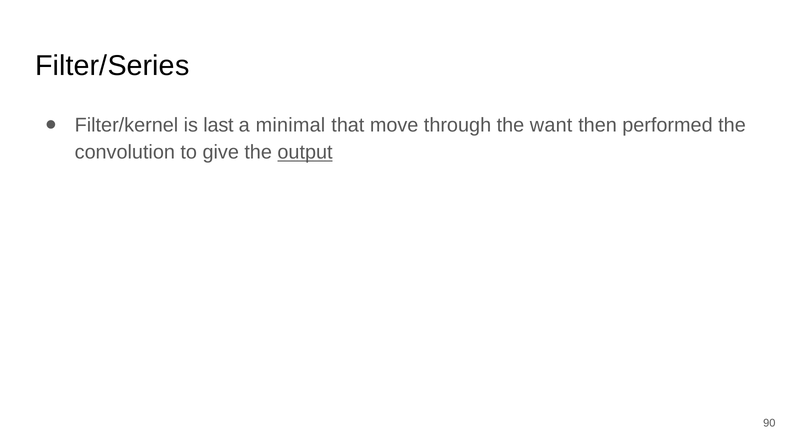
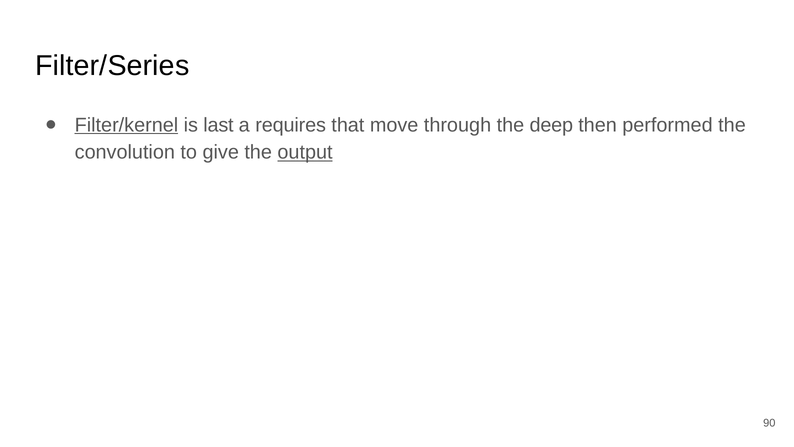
Filter/kernel underline: none -> present (126, 125)
minimal: minimal -> requires (291, 125)
want: want -> deep (551, 125)
